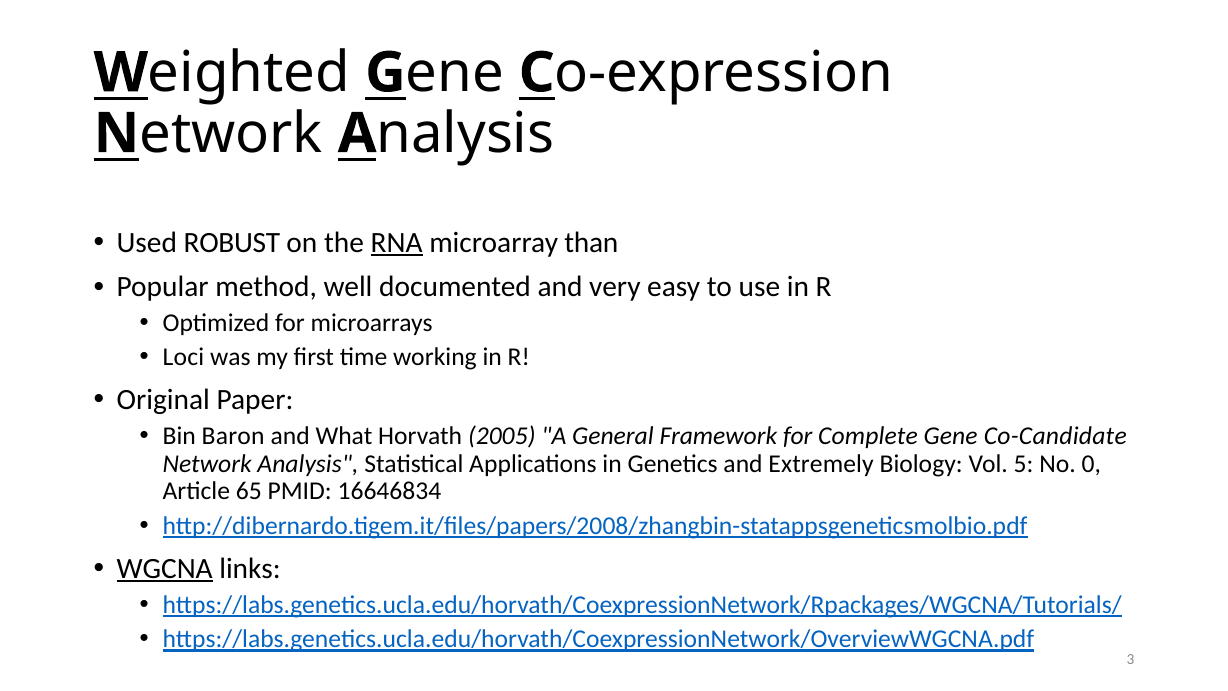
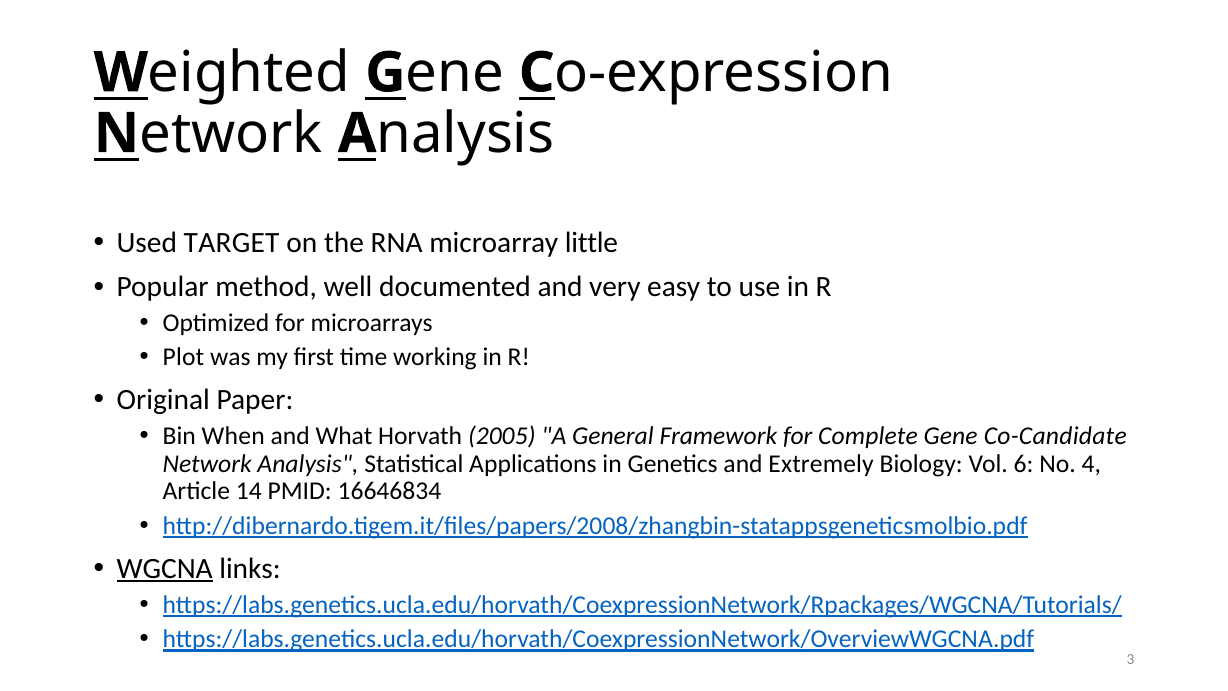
ROBUST: ROBUST -> TARGET (232, 243)
RNA underline: present -> none (397, 243)
than: than -> little (591, 243)
Loci: Loci -> Plot (183, 357)
Baron: Baron -> When (233, 436)
5: 5 -> 6 (1024, 463)
0: 0 -> 4 (1091, 463)
65: 65 -> 14 (249, 491)
